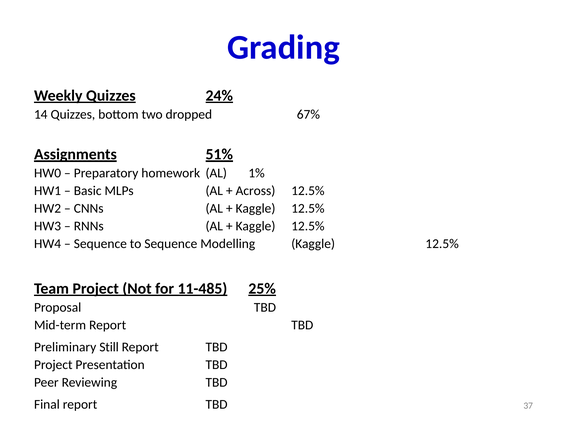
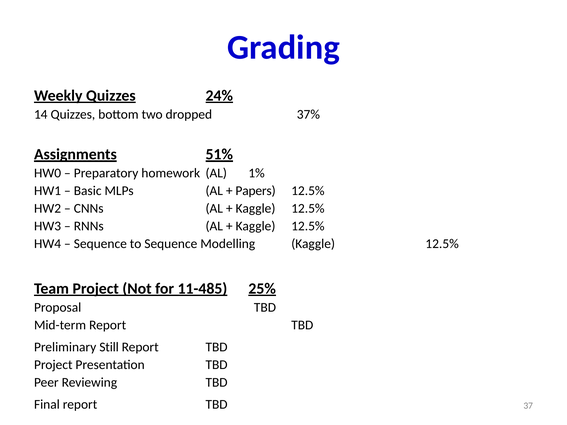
67%: 67% -> 37% (308, 115)
Across: Across -> Papers (256, 191)
